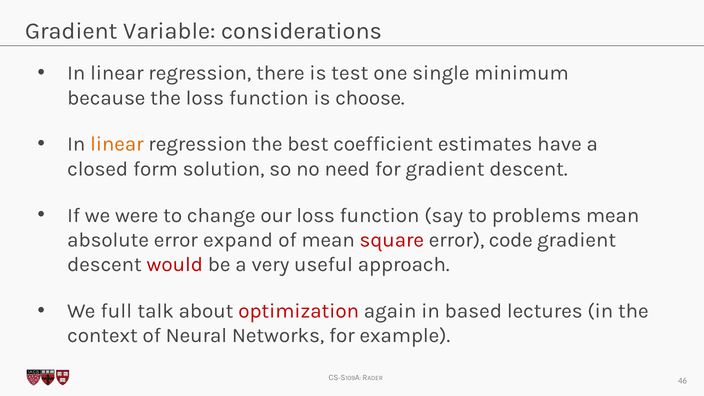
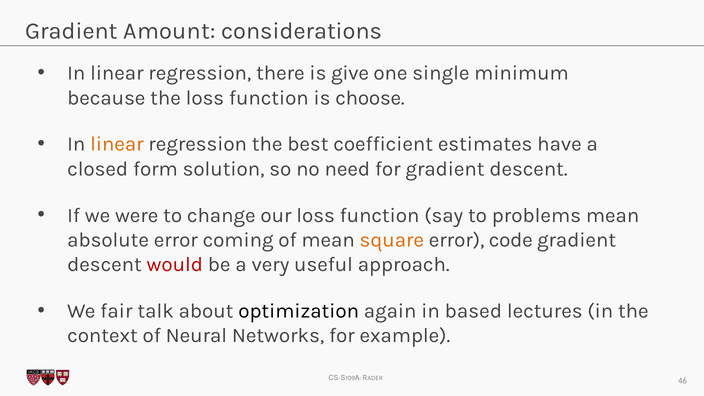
Variable: Variable -> Amount (169, 31)
test: test -> give (350, 73)
expand: expand -> coming (238, 240)
square colour: red -> orange (392, 240)
full: full -> fair (116, 311)
optimization colour: red -> black (299, 311)
